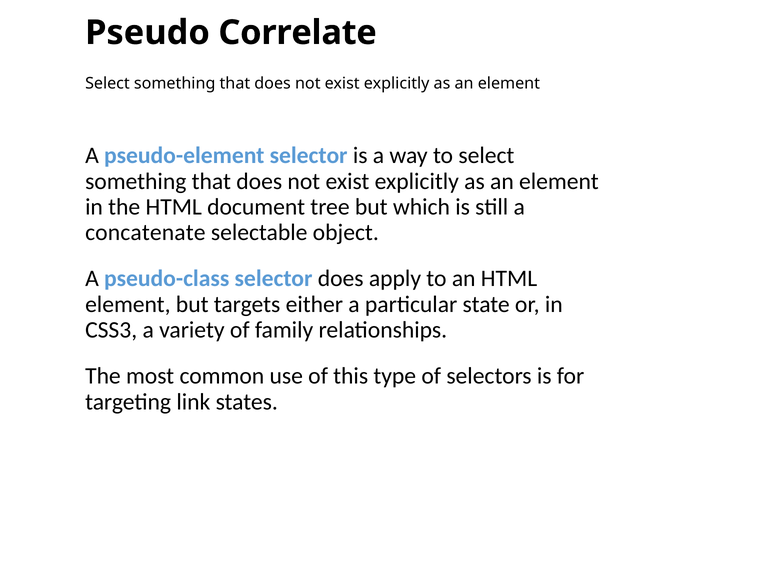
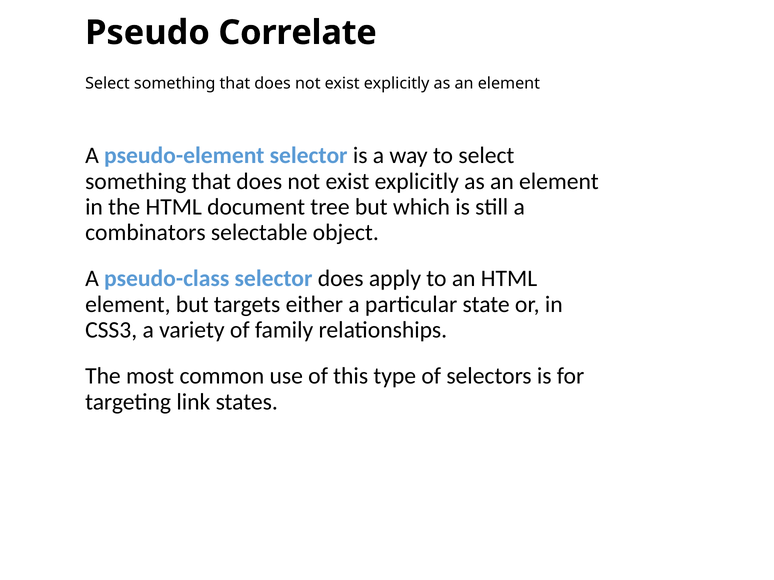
concatenate: concatenate -> combinators (145, 232)
